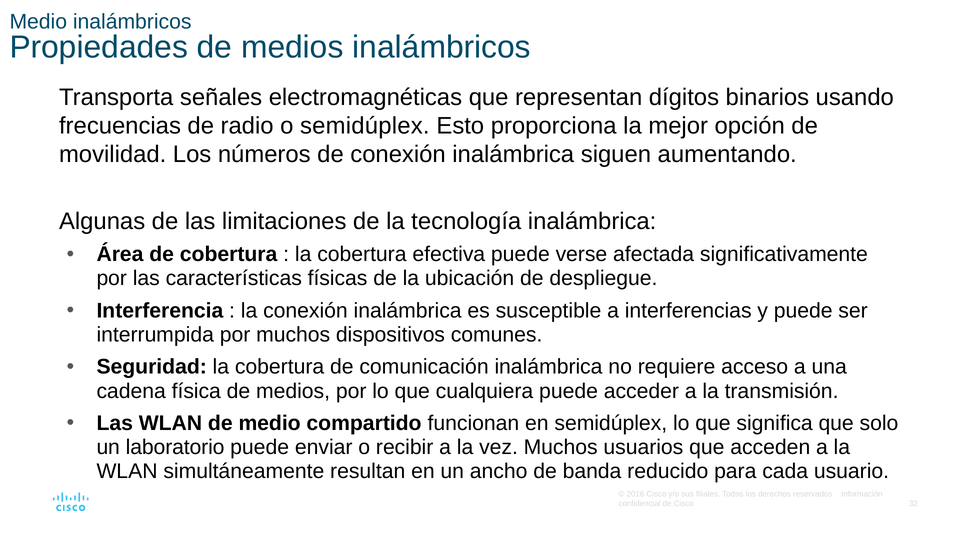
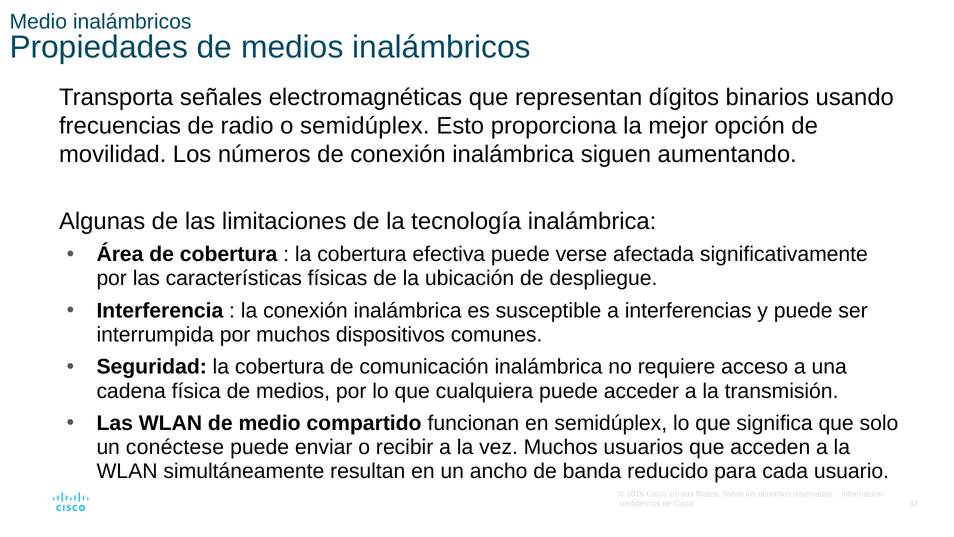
laboratorio: laboratorio -> conéctese (175, 447)
